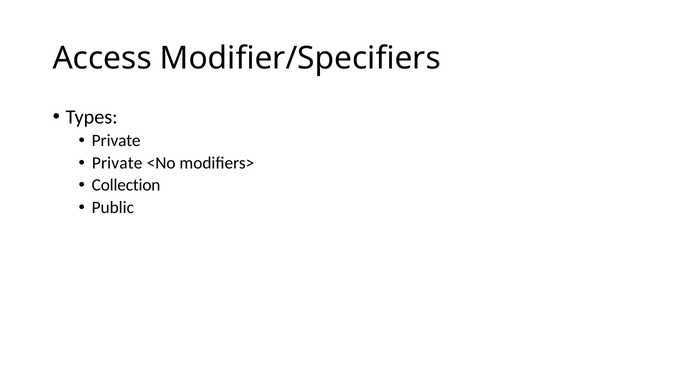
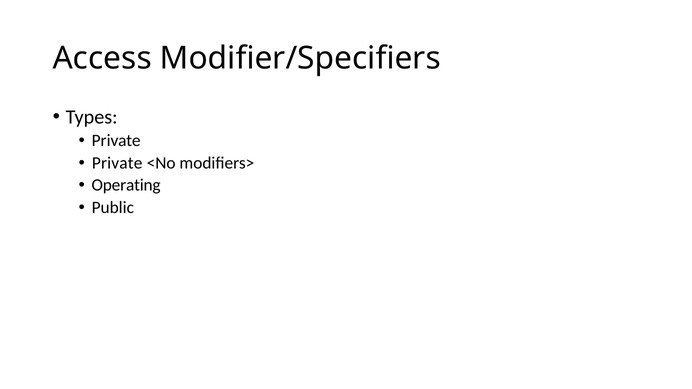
Collection: Collection -> Operating (126, 185)
